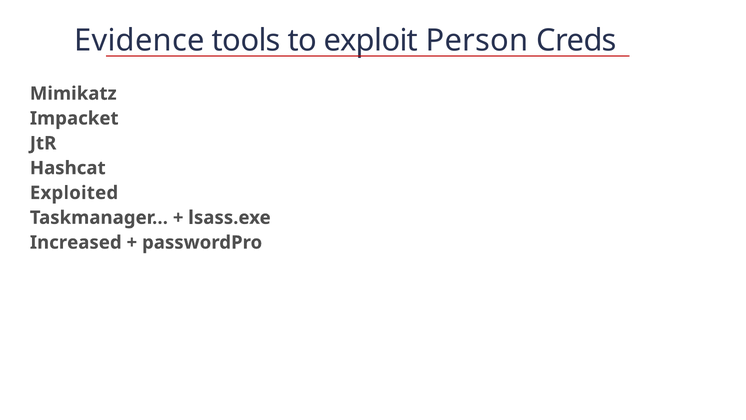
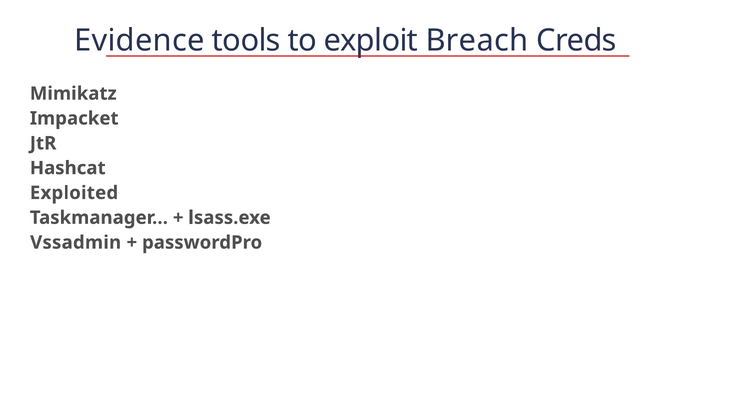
Person: Person -> Breach (477, 41)
Increased: Increased -> Vssadmin (76, 242)
